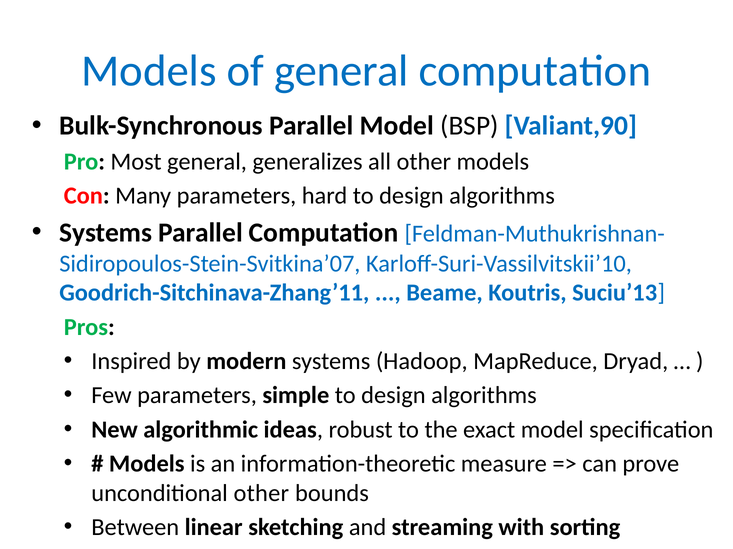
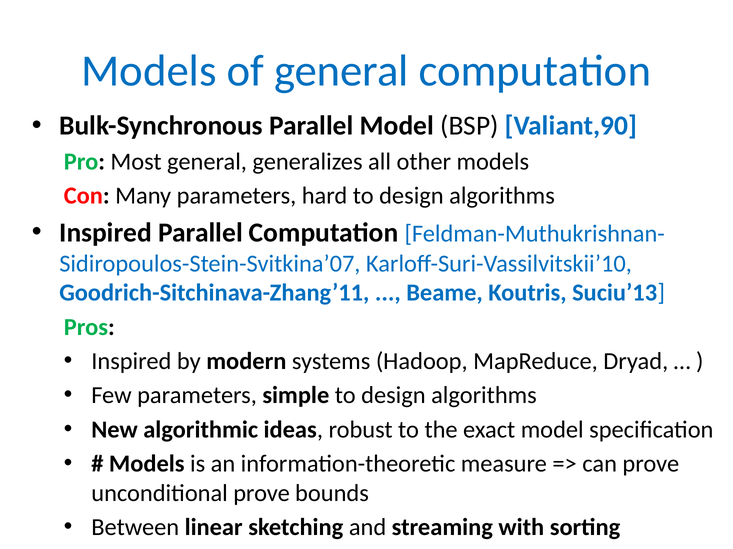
Systems: Systems -> Inspired (106, 233)
unconditional other: other -> prove (262, 494)
